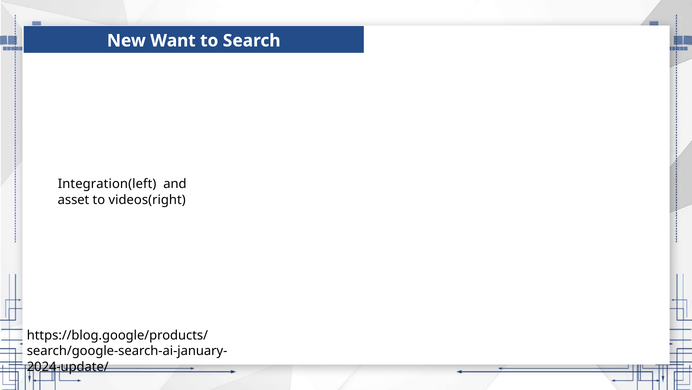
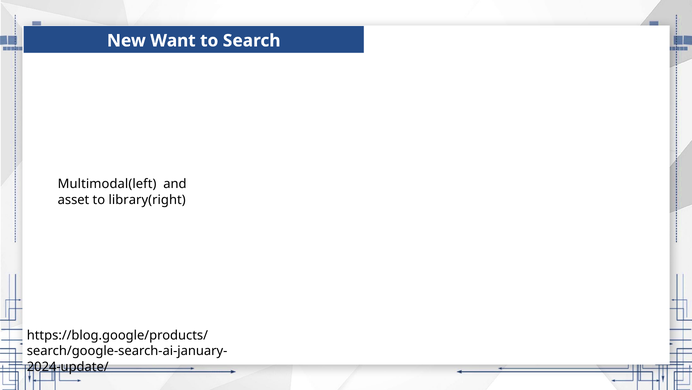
Integration(left: Integration(left -> Multimodal(left (107, 184)
videos(right: videos(right -> library(right (147, 199)
